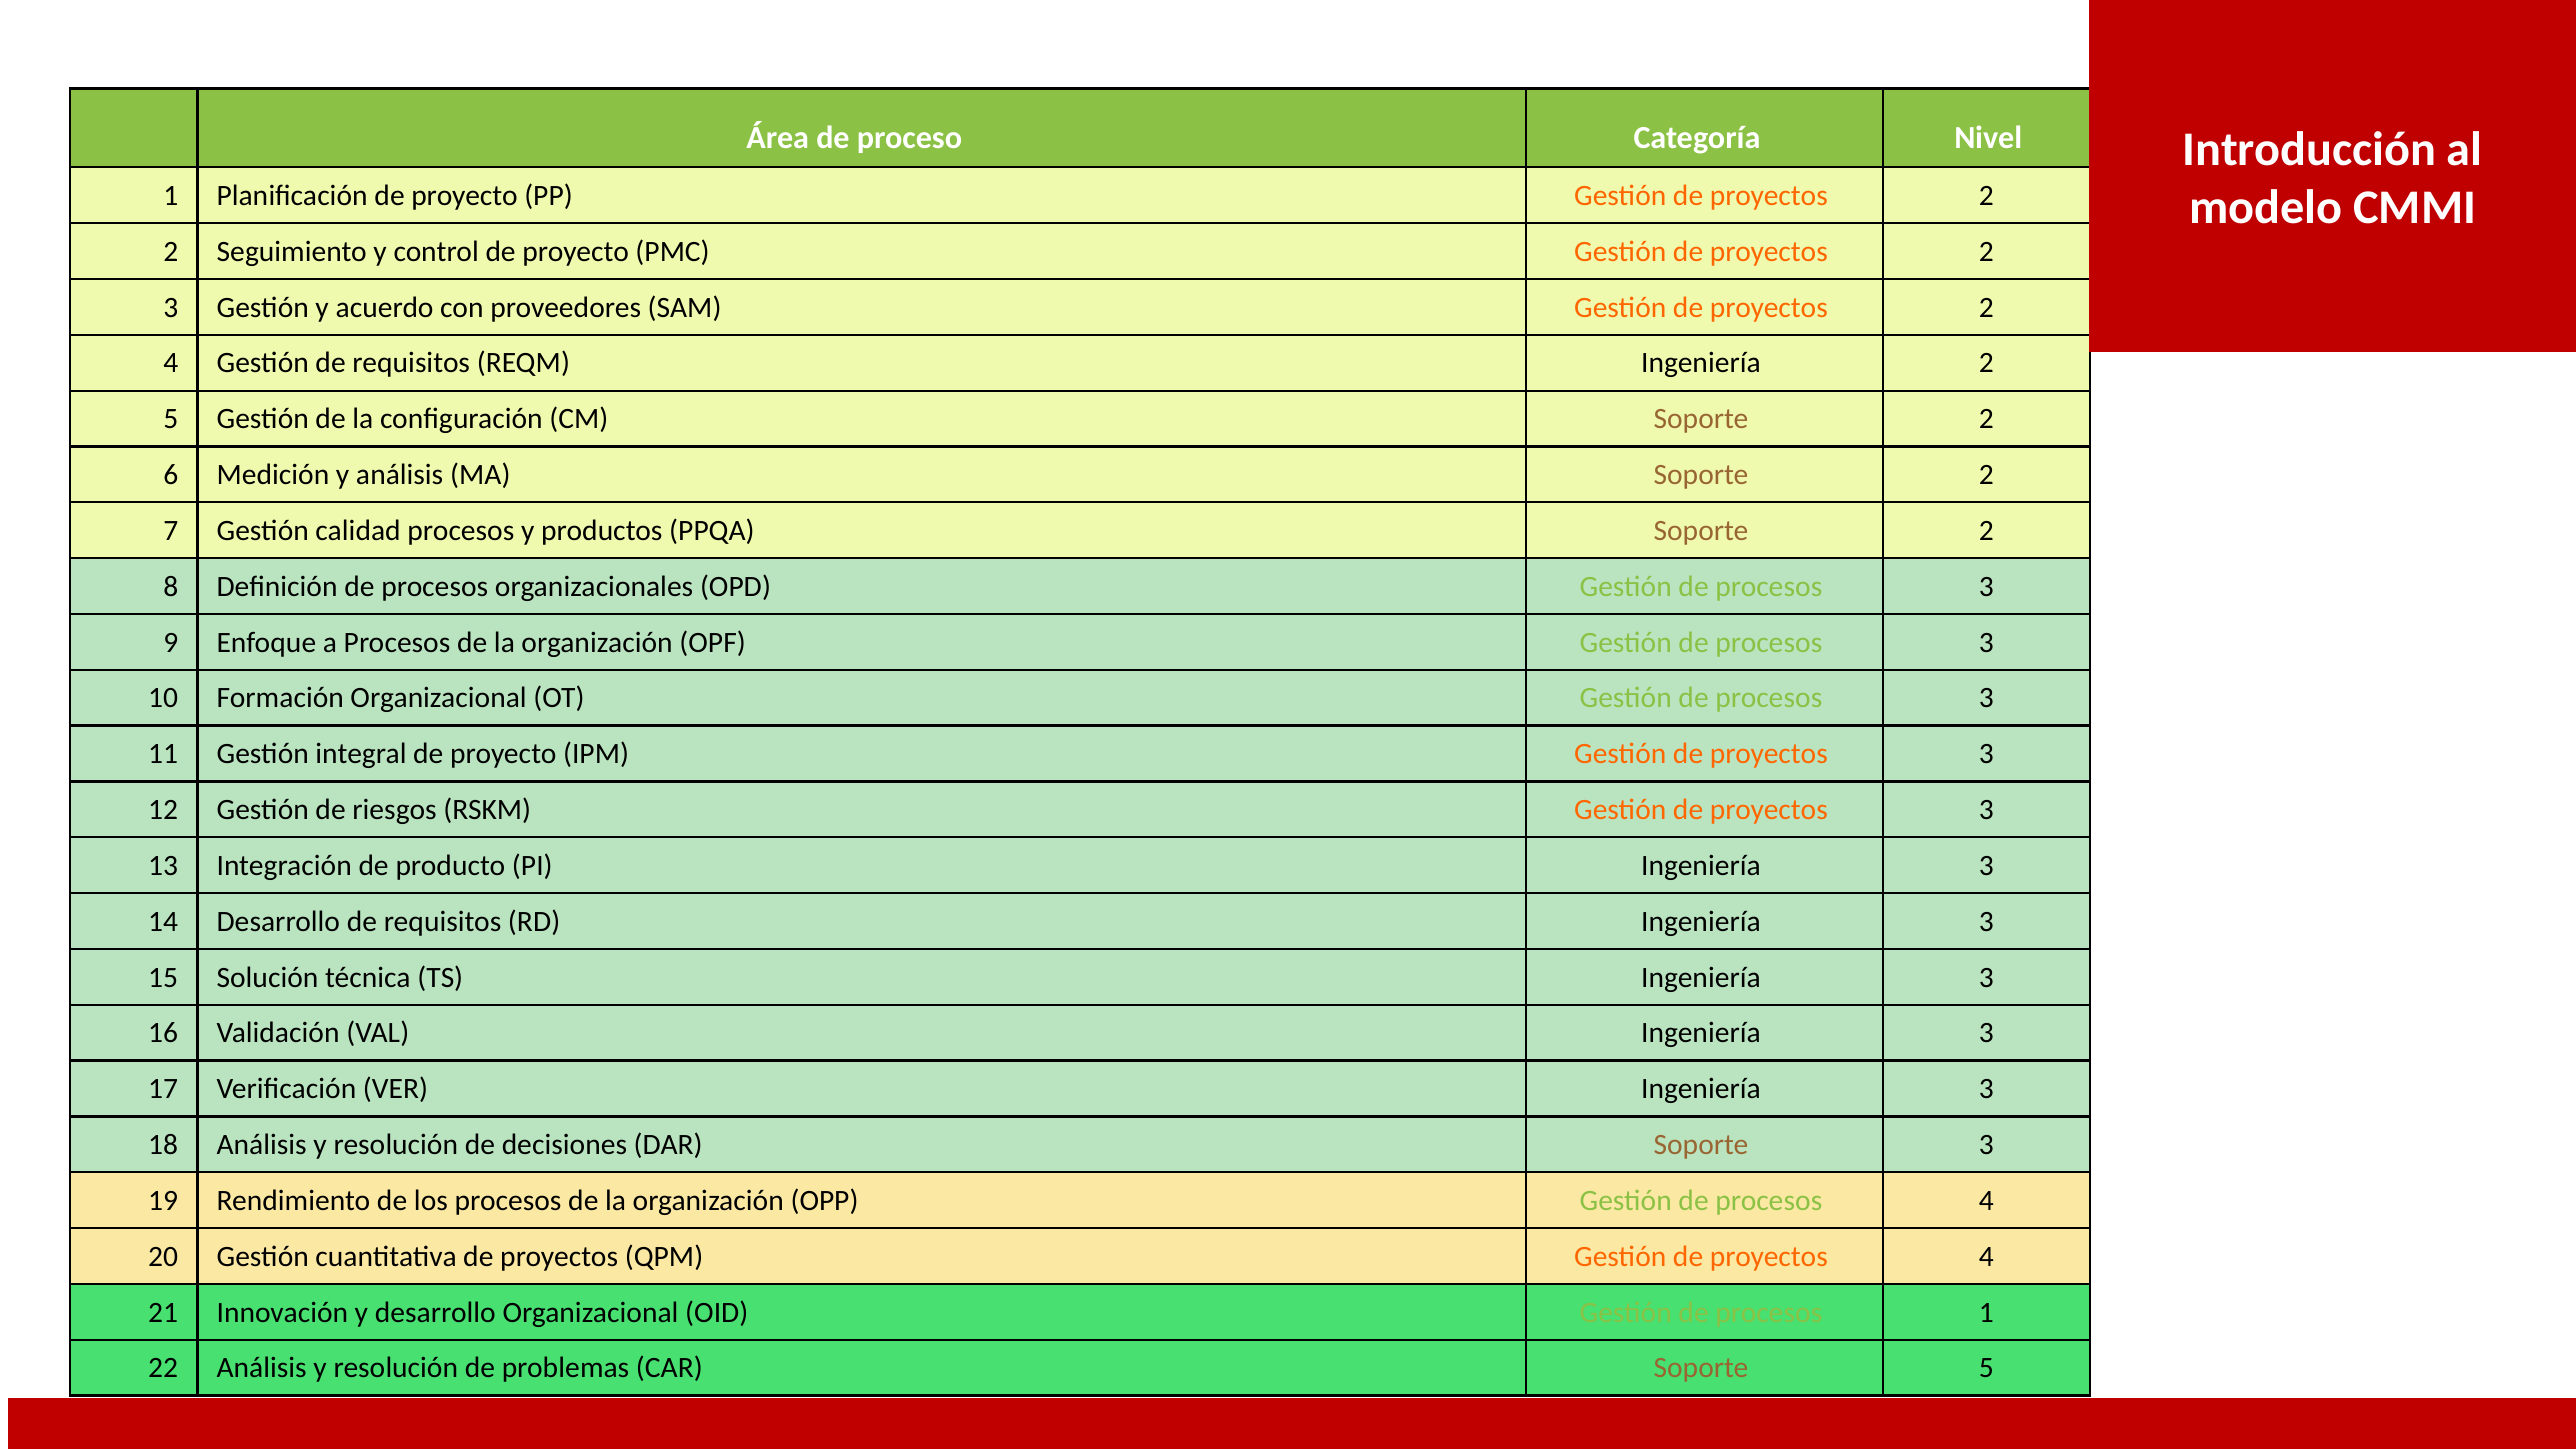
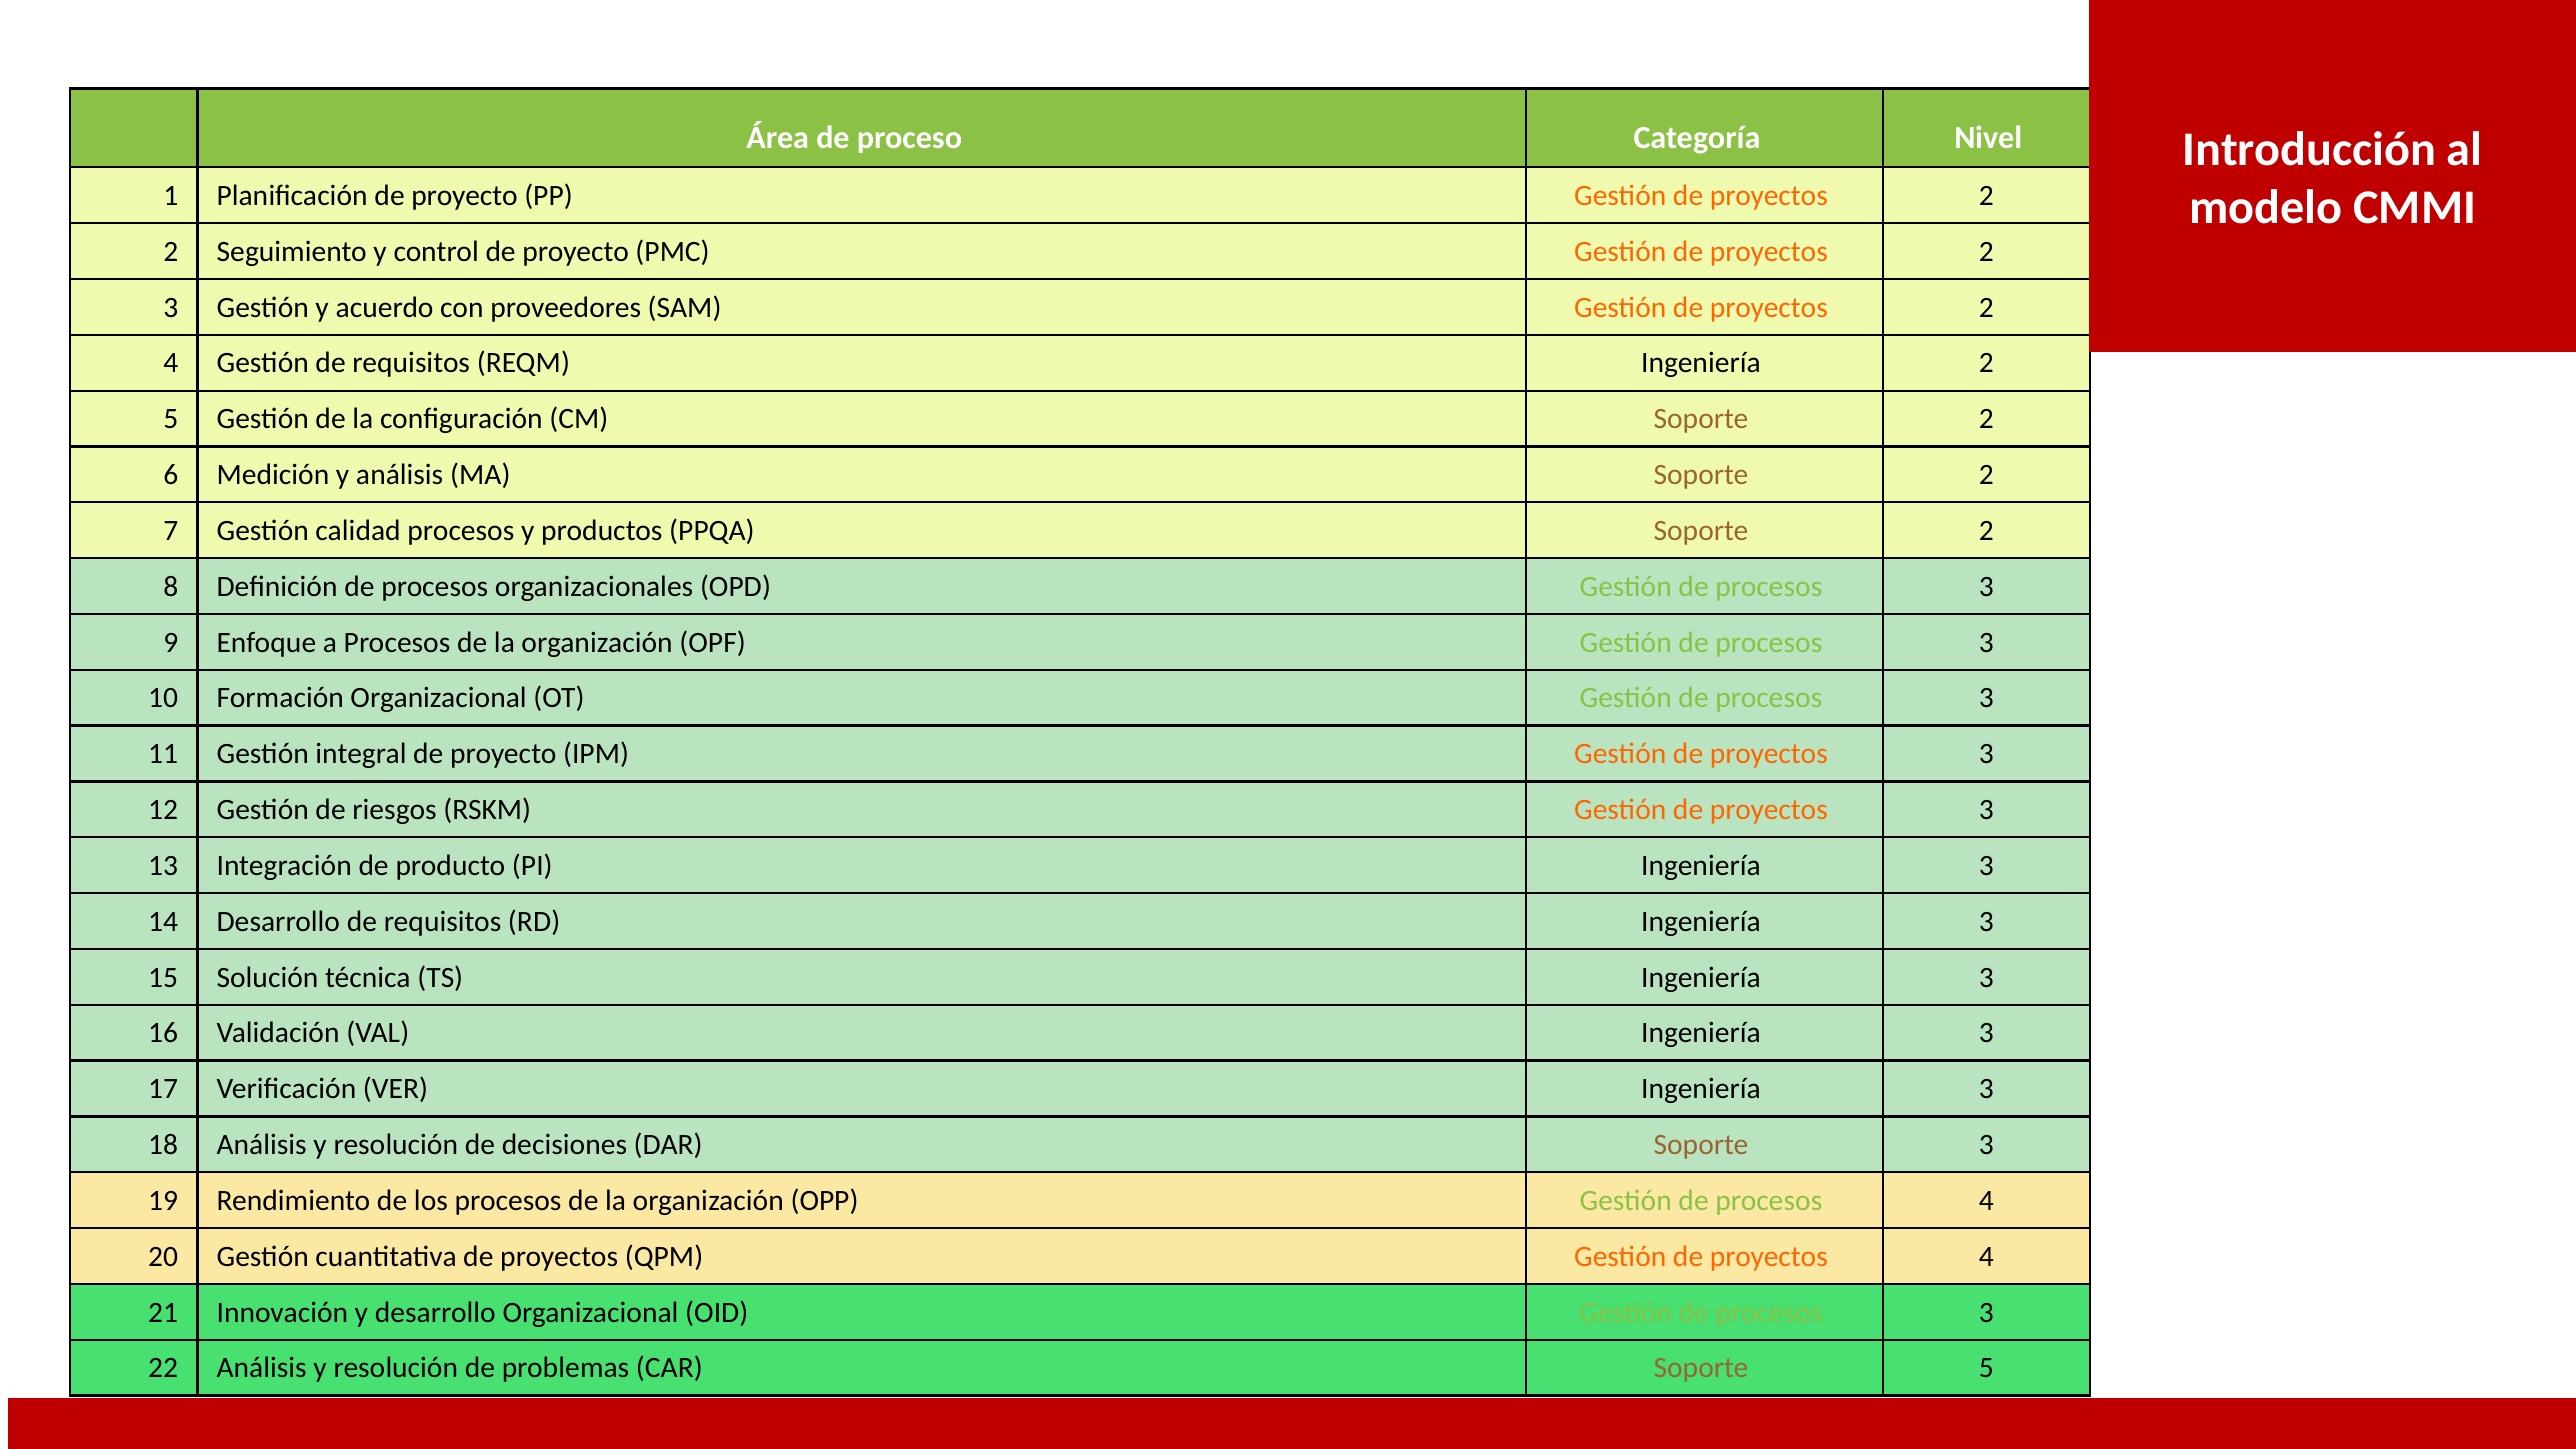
1: 1 -> 3 (1986, 1312)
